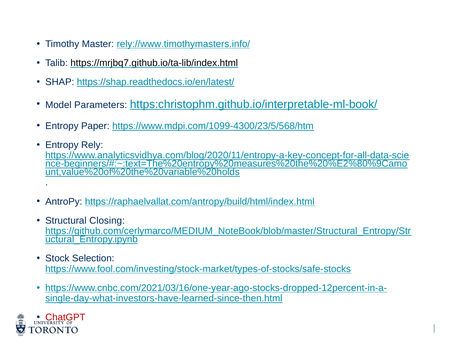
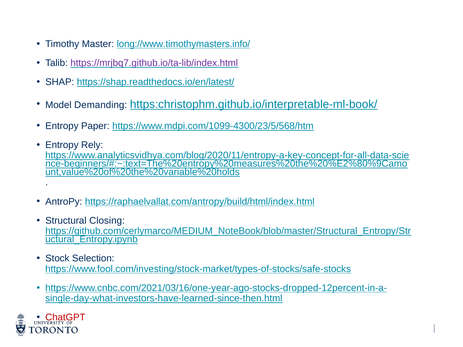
rely://www.timothymasters.info/: rely://www.timothymasters.info/ -> long://www.timothymasters.info/ (183, 44)
https://mrjbq7.github.io/ta-lib/index.html colour: black -> purple (154, 63)
Parameters: Parameters -> Demanding (101, 105)
